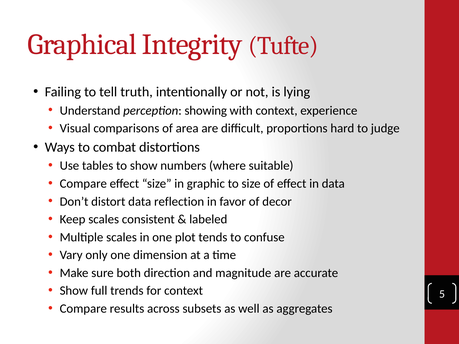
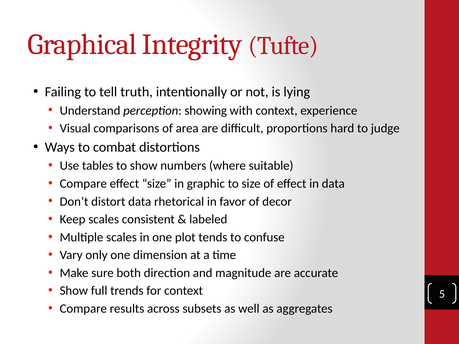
reflection: reflection -> rhetorical (179, 202)
